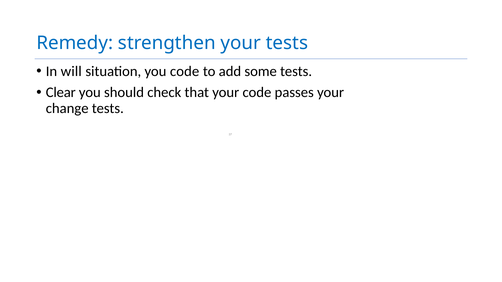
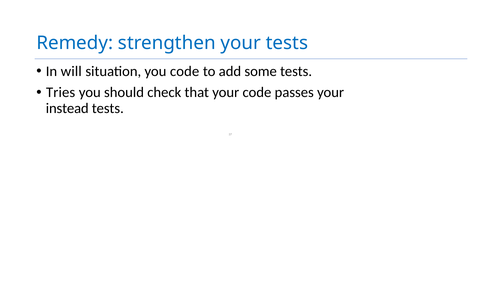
Clear: Clear -> Tries (61, 93)
change: change -> instead (67, 108)
